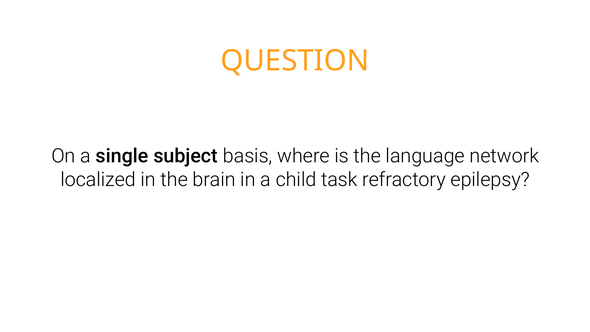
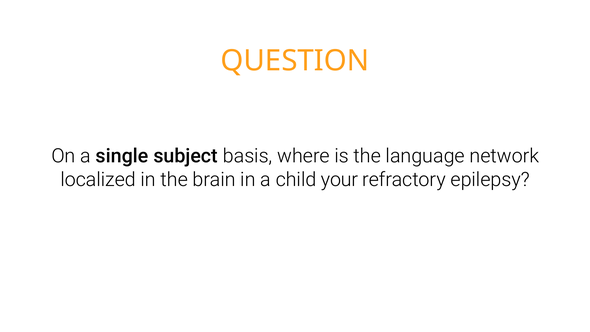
task: task -> your (339, 180)
